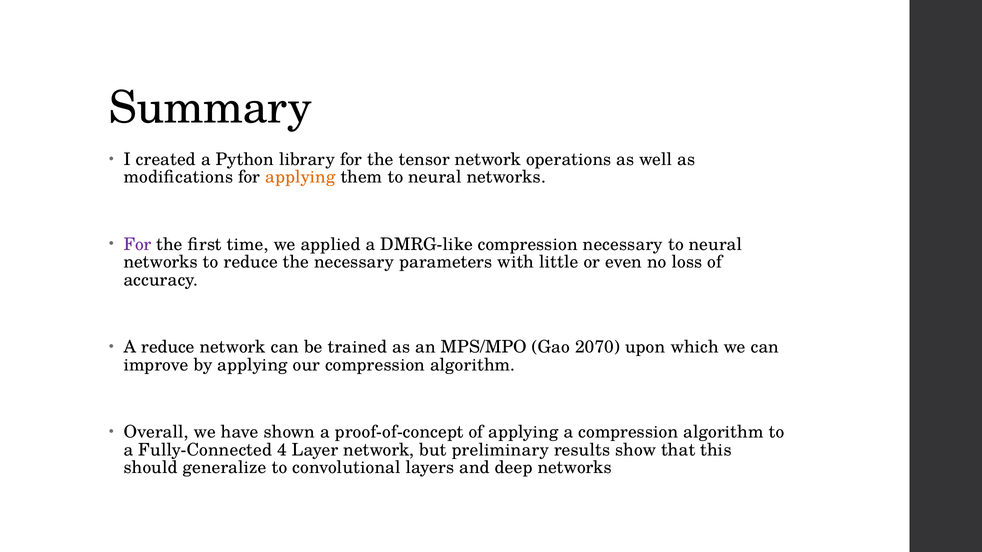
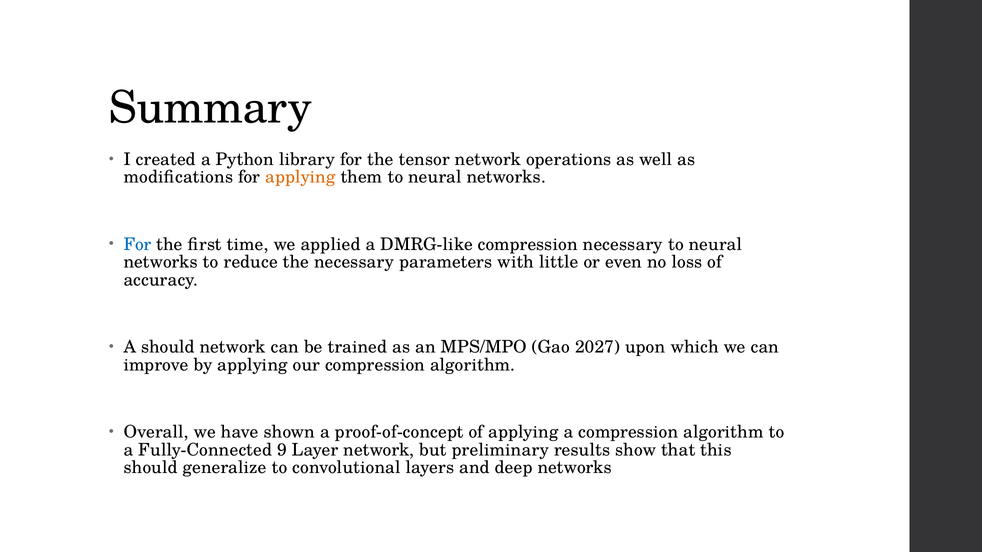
For colour: purple -> blue (138, 244)
A reduce: reduce -> should (168, 347)
2070: 2070 -> 2027 (597, 347)
4: 4 -> 9 (282, 450)
